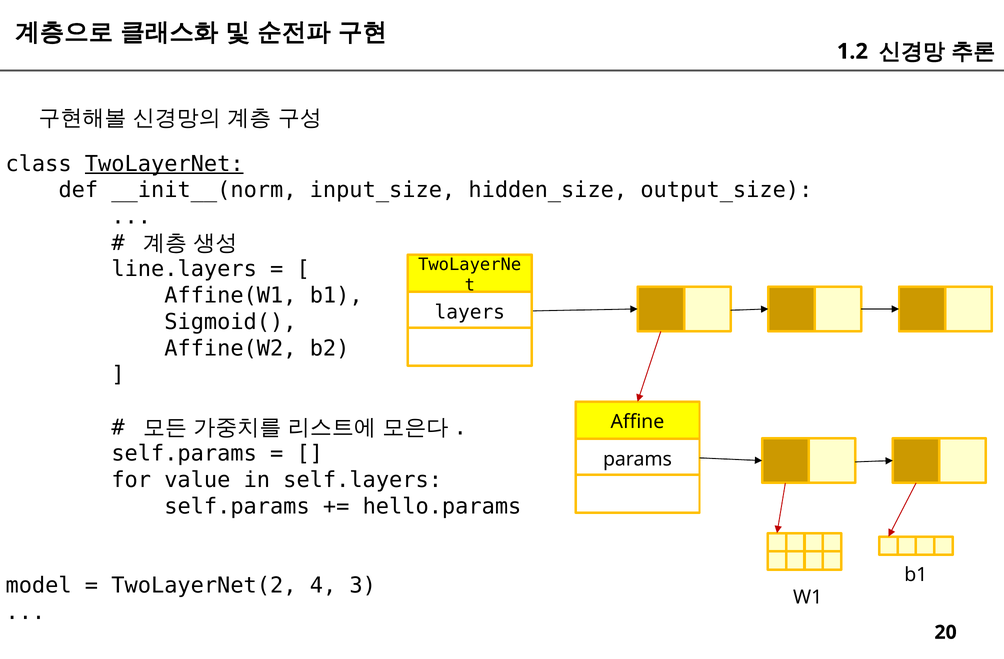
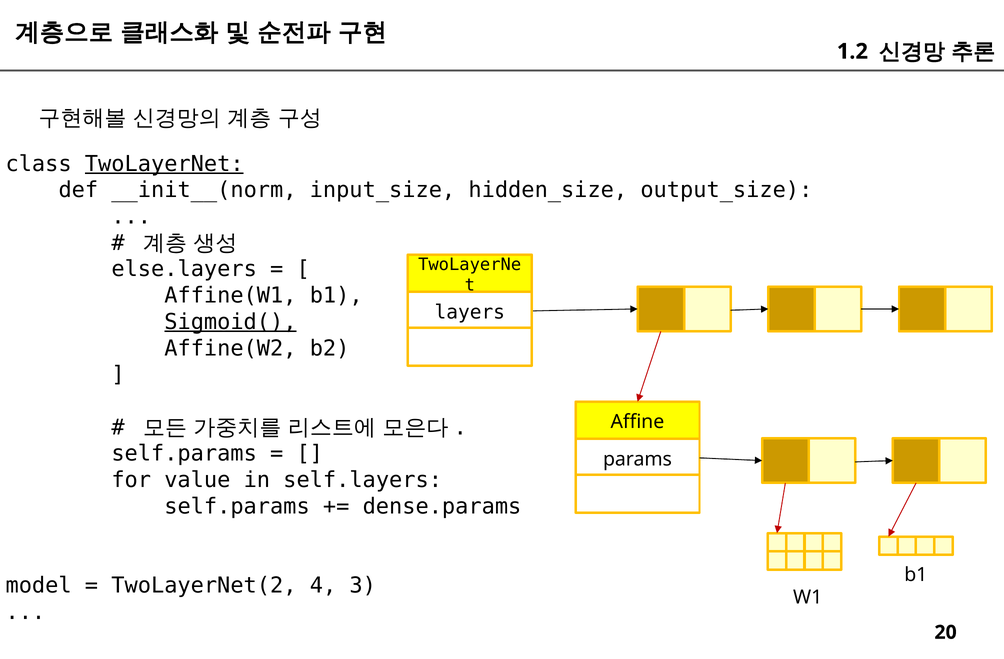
line.layers: line.layers -> else.layers (184, 269)
Sigmoid( underline: none -> present (230, 322)
hello.params: hello.params -> dense.params (442, 507)
